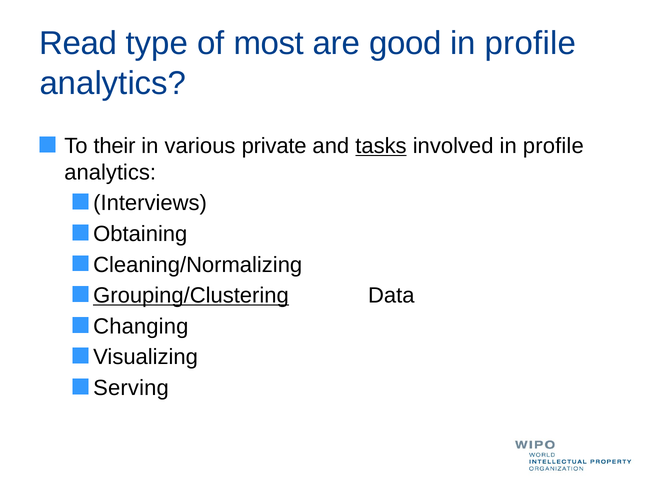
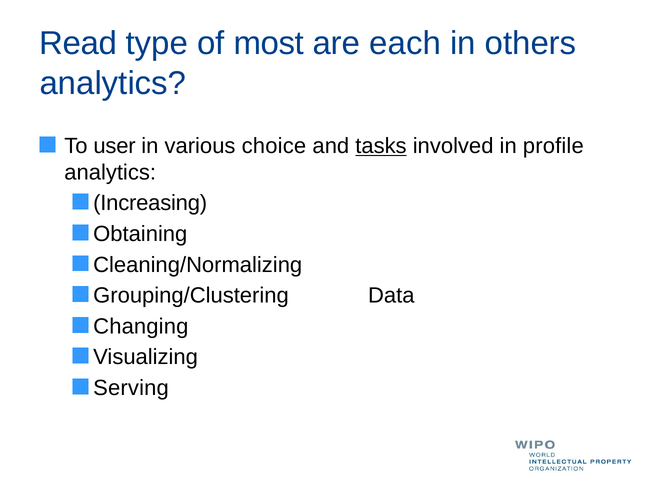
good: good -> each (405, 44)
profile: profile -> others (531, 44)
their: their -> user (115, 146)
private: private -> choice (274, 146)
Interviews: Interviews -> Increasing (150, 203)
Grouping/Clustering underline: present -> none (191, 296)
